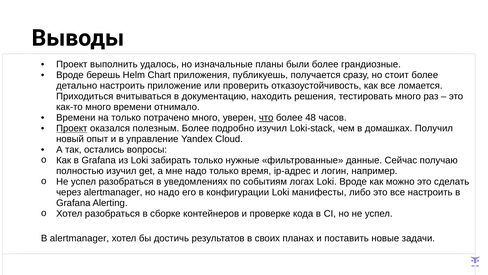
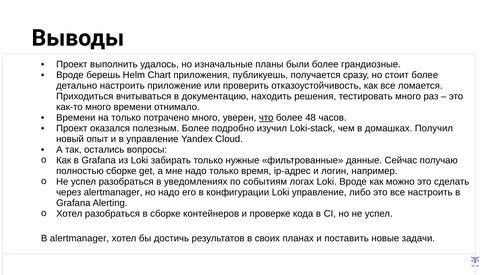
Проект underline: present -> none (72, 128)
полностью изучил: изучил -> сборке (121, 171)
Loki манифесты: манифесты -> управление (319, 192)
